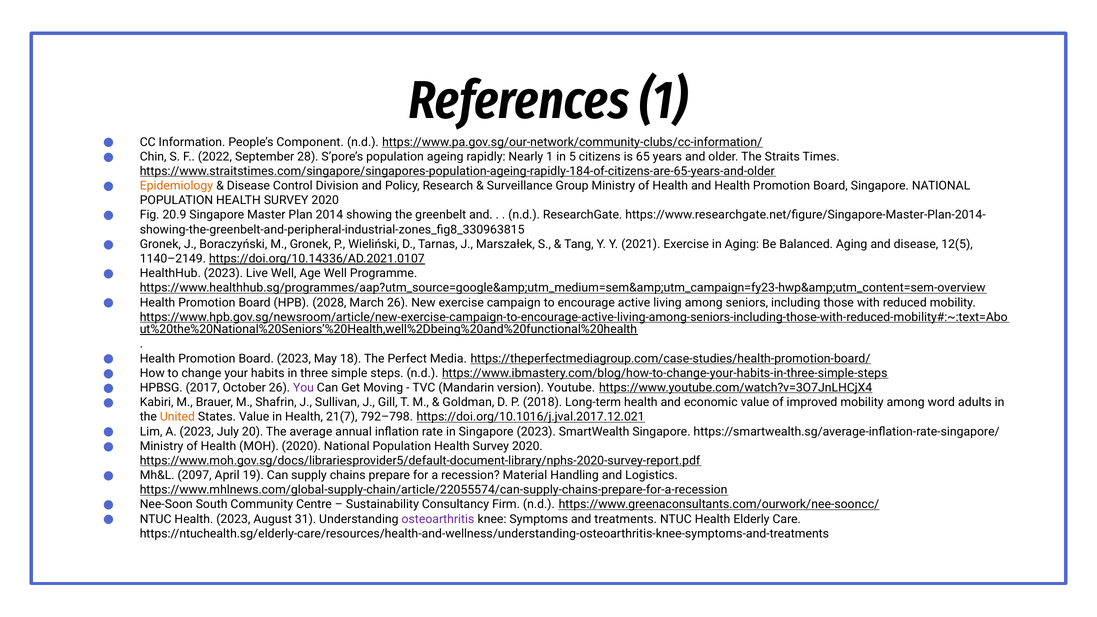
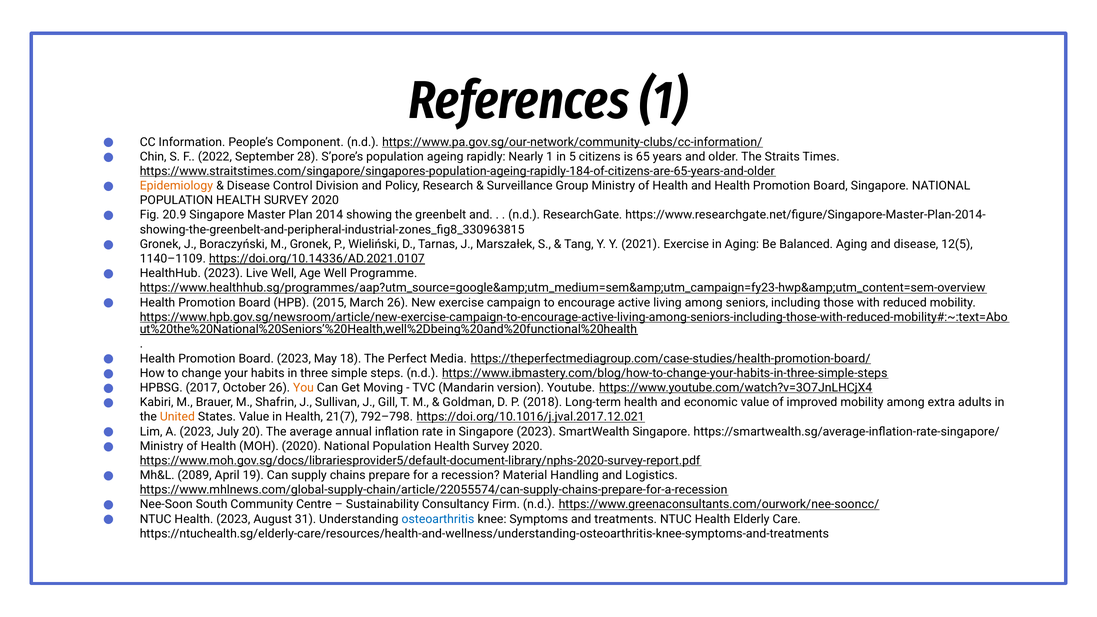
1140–2149: 1140–2149 -> 1140–1109 (173, 259)
2028: 2028 -> 2015 (329, 303)
You colour: purple -> orange (303, 388)
word: word -> extra (941, 402)
2097: 2097 -> 2089 (195, 475)
osteoarthritis colour: purple -> blue (438, 519)
